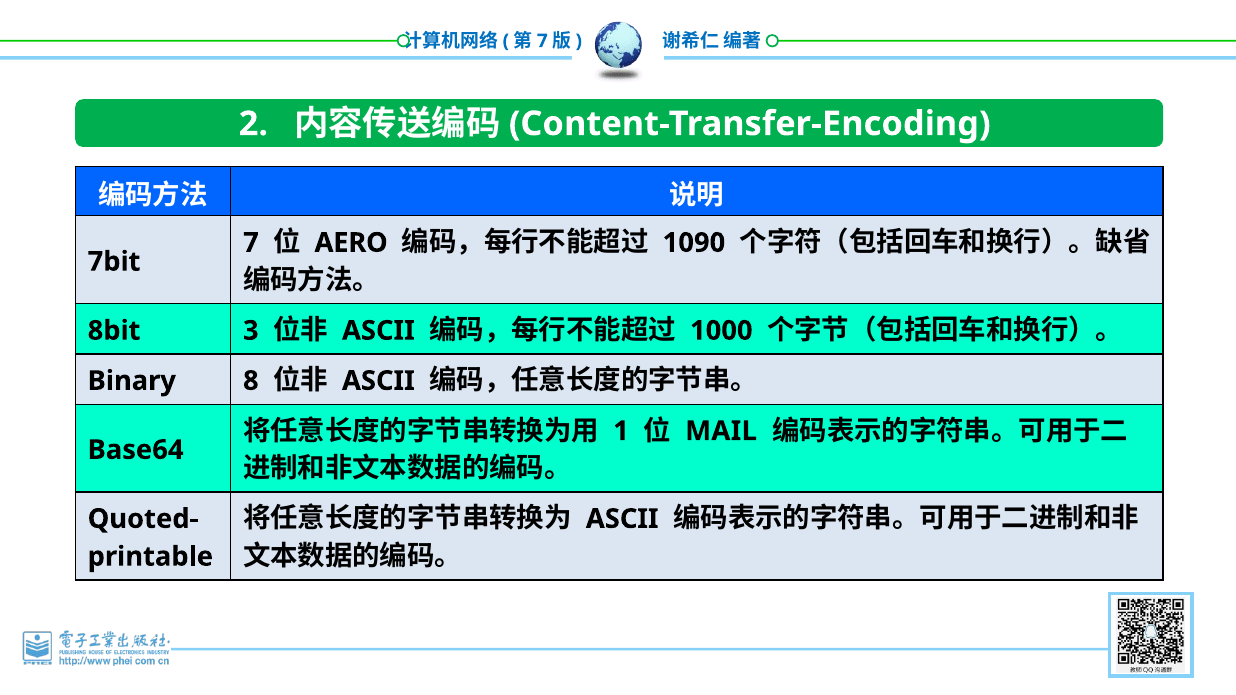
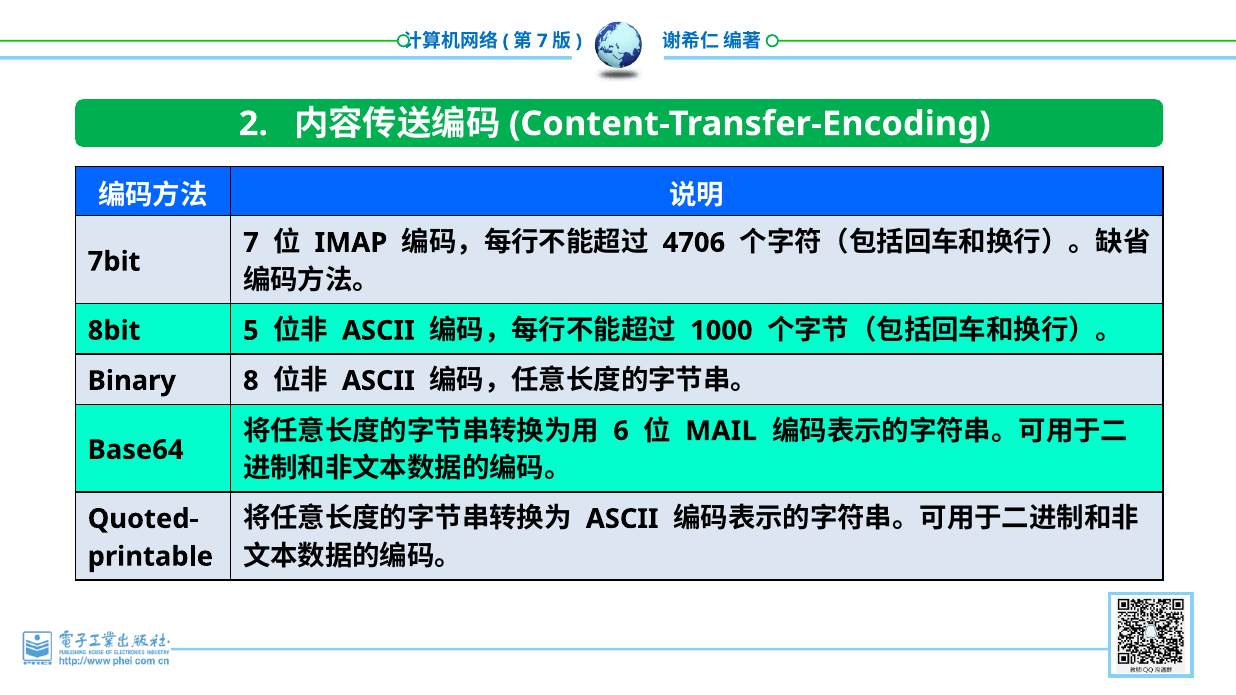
AERO: AERO -> IMAP (351, 243)
1090: 1090 -> 4706 (694, 243)
3: 3 -> 5 (251, 331)
1: 1 -> 6 (621, 431)
